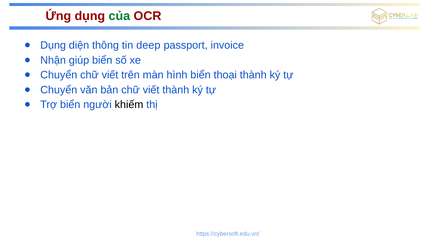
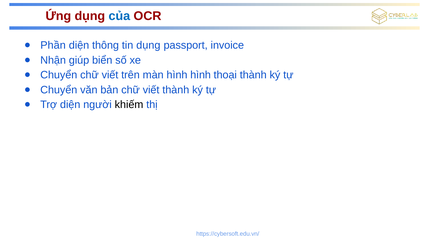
của colour: green -> blue (119, 16)
Dụng: Dụng -> Phần (53, 45)
tin deep: deep -> dụng (148, 45)
hình biển: biển -> hình (201, 75)
Trợ biển: biển -> diện (70, 104)
